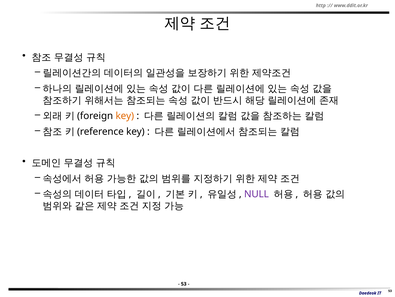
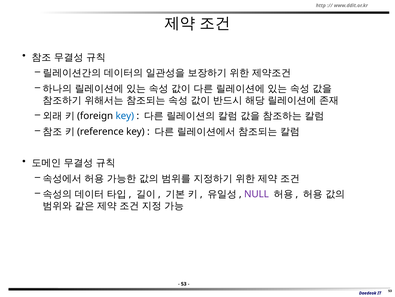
key colour: orange -> blue (125, 116)
